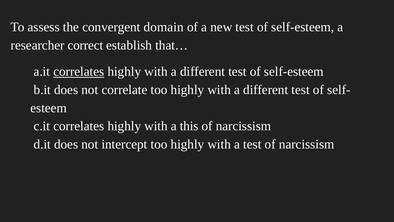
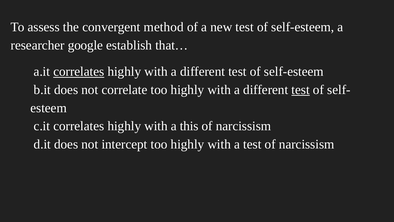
domain: domain -> method (164, 27)
correct: correct -> google (85, 45)
test underline: none -> present (301, 90)
